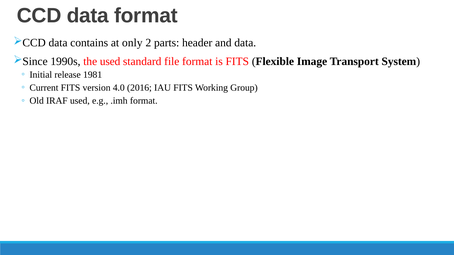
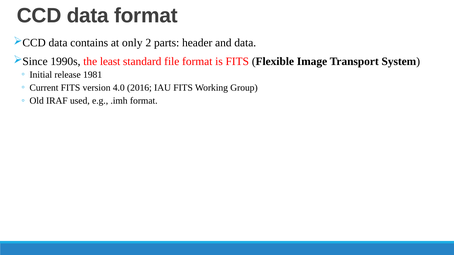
the used: used -> least (110, 62)
